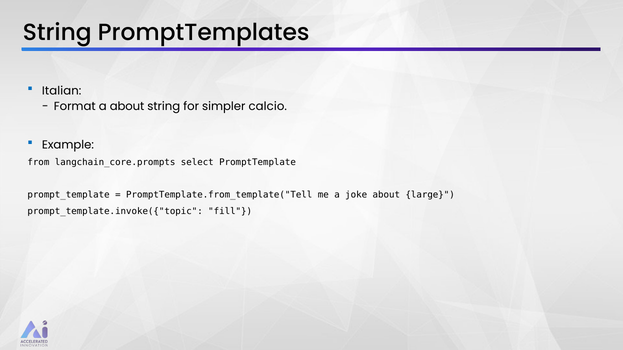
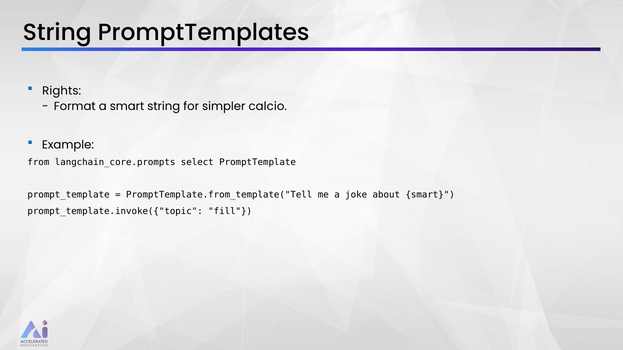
Italian: Italian -> Rights (62, 91)
a about: about -> smart (127, 107)
about large: large -> smart (430, 195)
